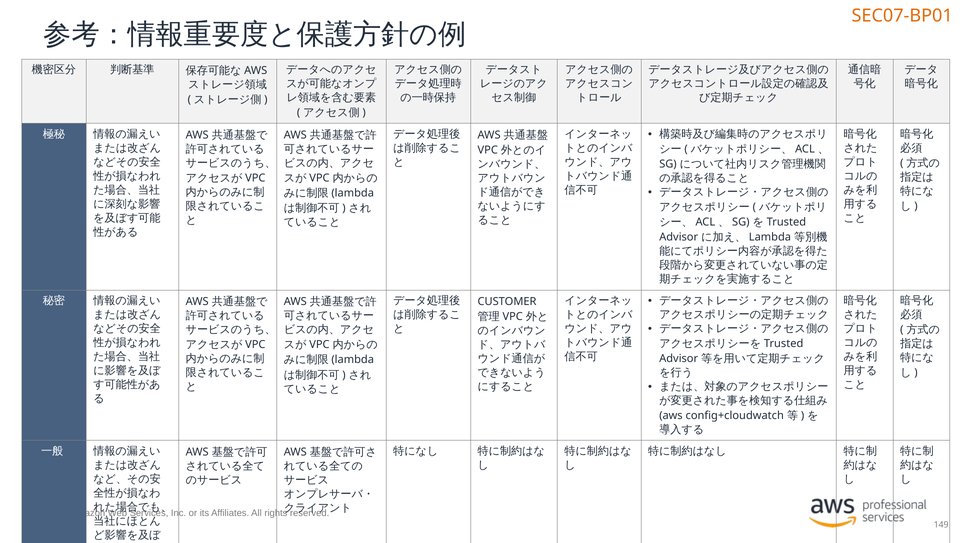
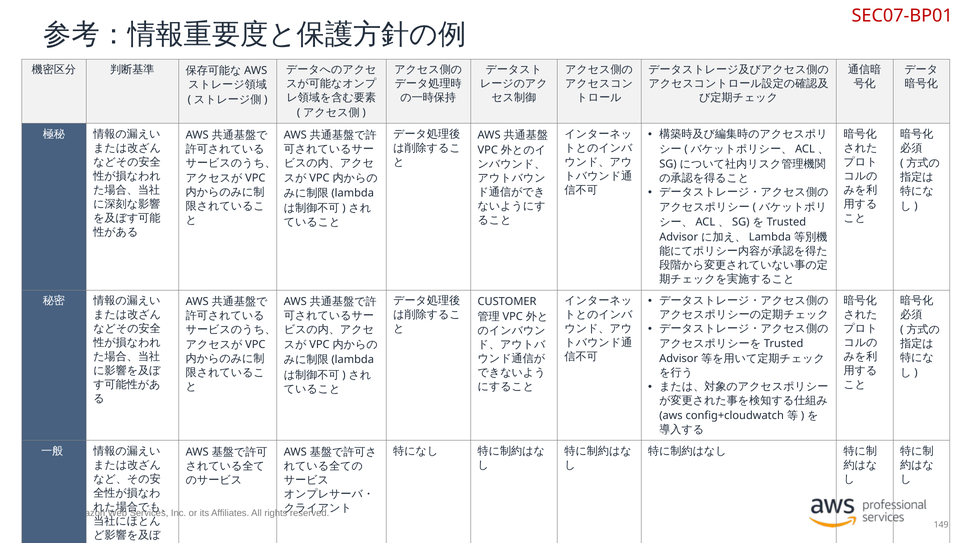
SEC07-BP01 colour: orange -> red (902, 16)
